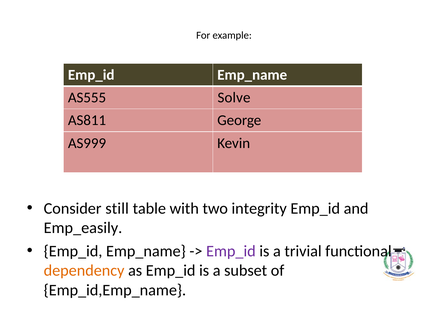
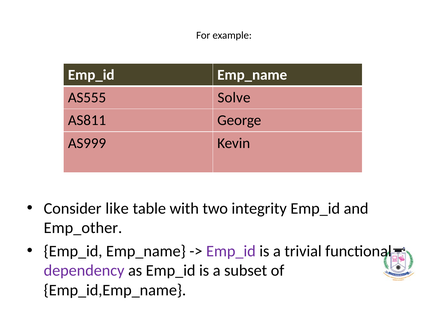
still: still -> like (117, 208)
Emp_easily: Emp_easily -> Emp_other (83, 228)
dependency colour: orange -> purple (84, 271)
